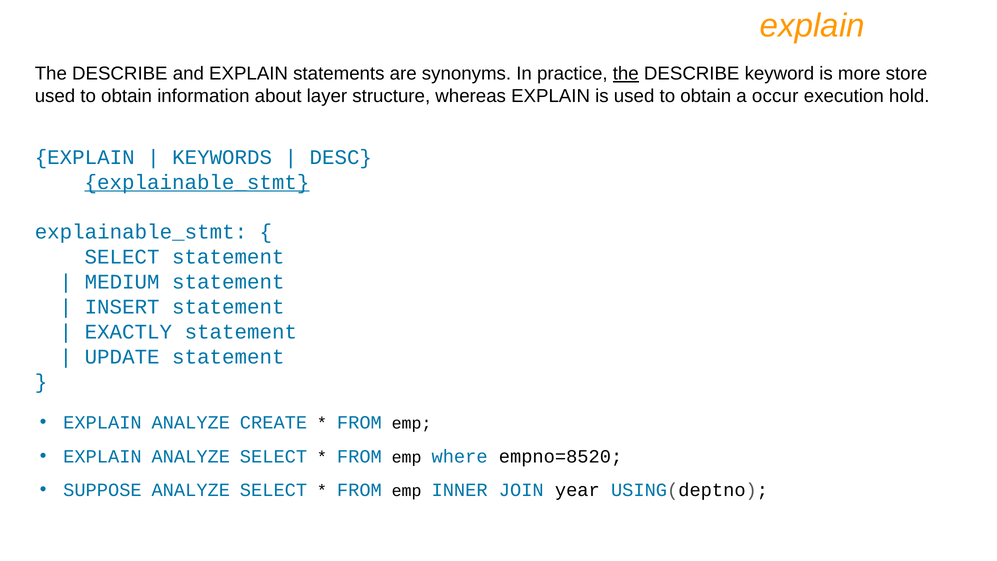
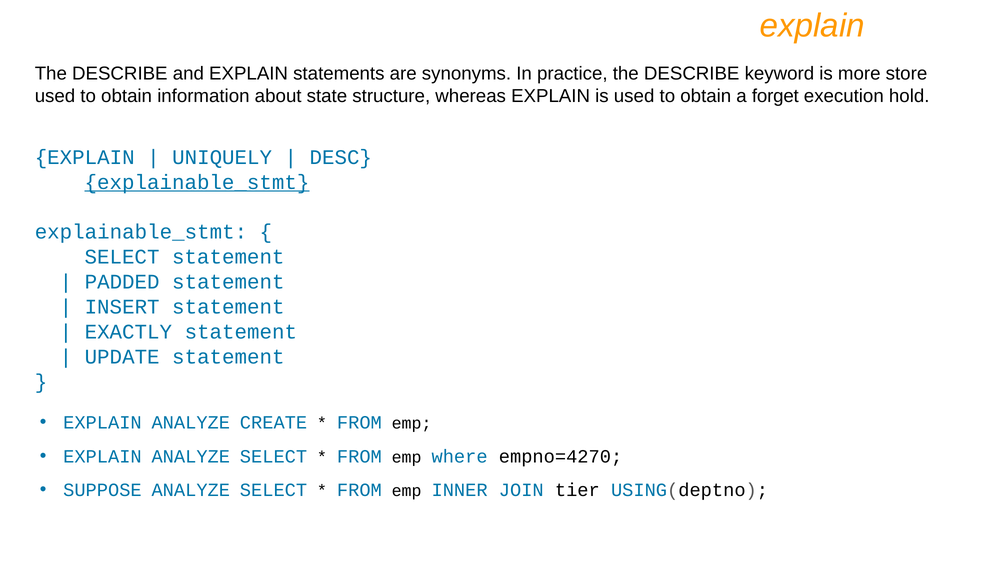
the underline: present -> none (626, 74)
layer: layer -> state (327, 96)
occur: occur -> forget (775, 96)
KEYWORDS: KEYWORDS -> UNIQUELY (222, 157)
MEDIUM: MEDIUM -> PADDED (122, 282)
empno=8520: empno=8520 -> empno=4270 (561, 456)
year: year -> tier (577, 490)
